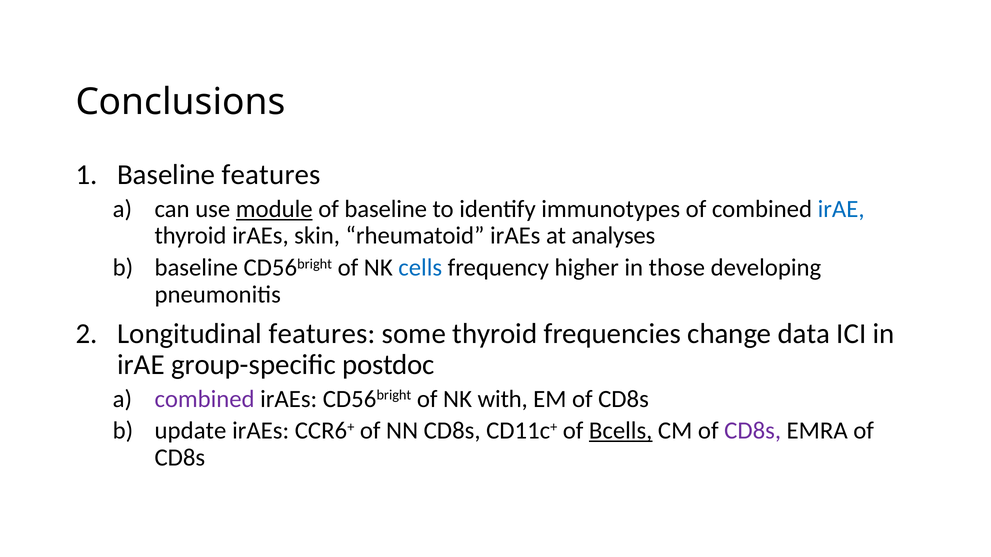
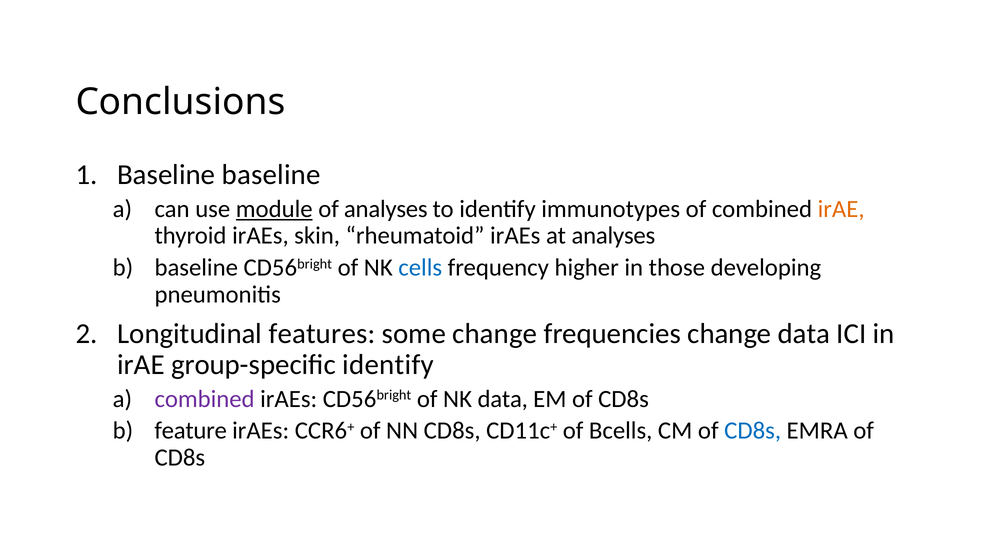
Baseline features: features -> baseline (271, 175)
of baseline: baseline -> analyses (386, 209)
irAE colour: blue -> orange (841, 209)
some thyroid: thyroid -> change (495, 334)
group-specific postdoc: postdoc -> identify (388, 365)
NK with: with -> data (503, 399)
update: update -> feature (191, 431)
Bcells underline: present -> none (621, 431)
CD8s colour: purple -> blue (753, 431)
